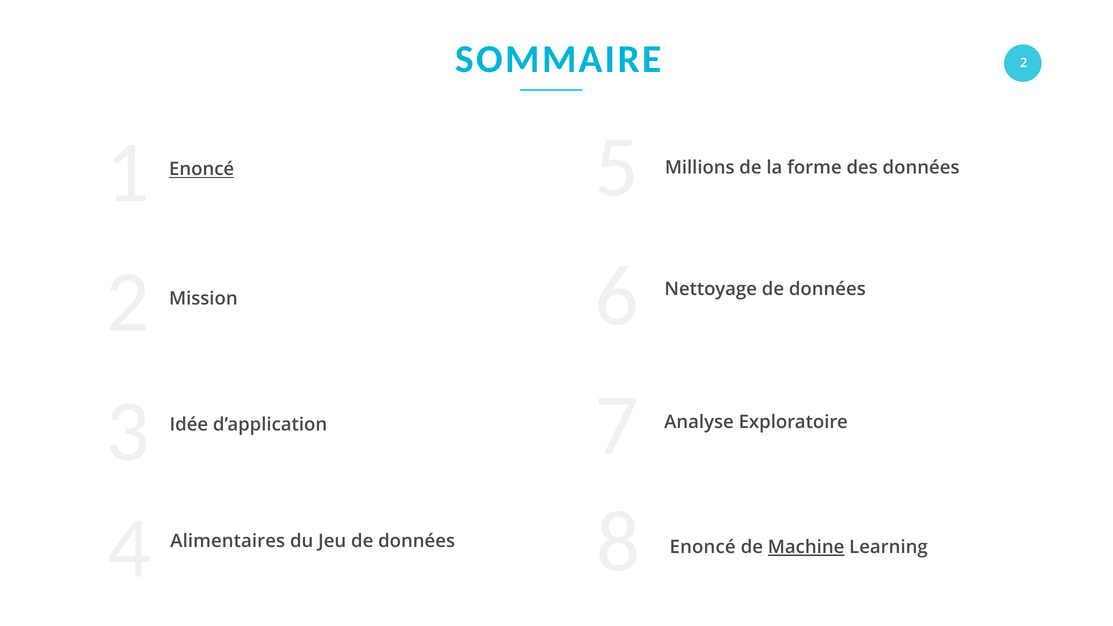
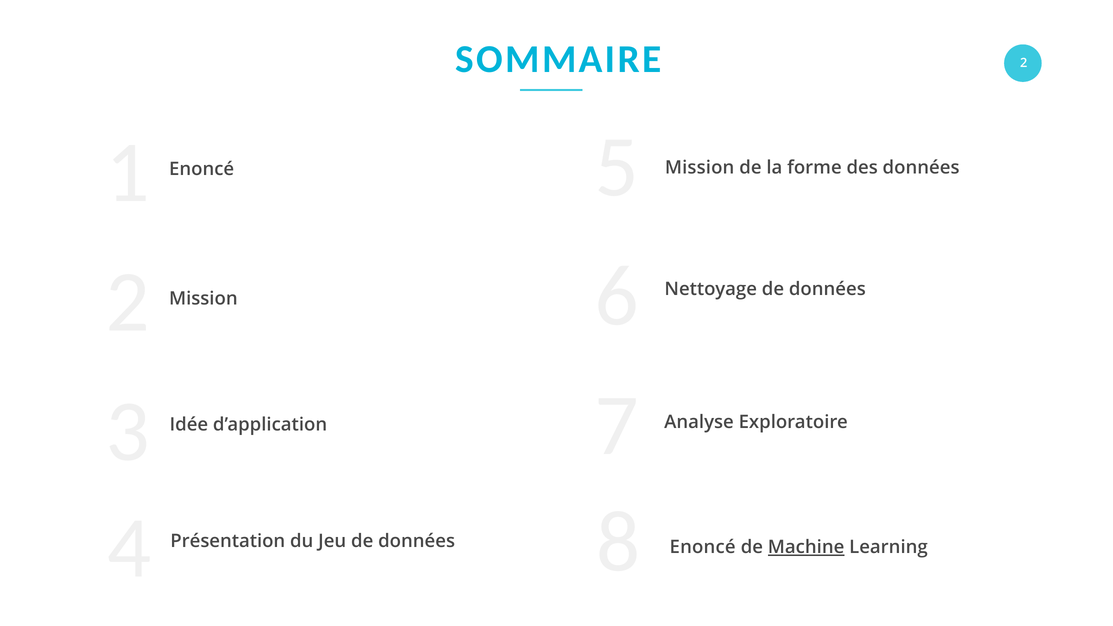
Millions: Millions -> Mission (700, 168)
Enoncé underline: present -> none (202, 169)
Alimentaires: Alimentaires -> Présentation (228, 542)
